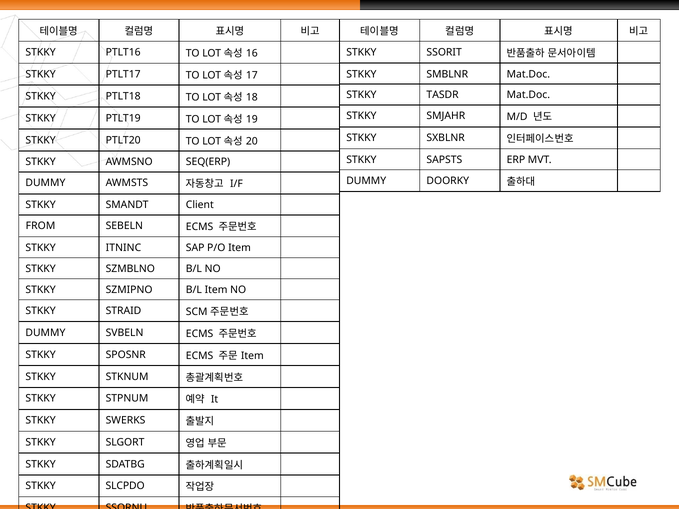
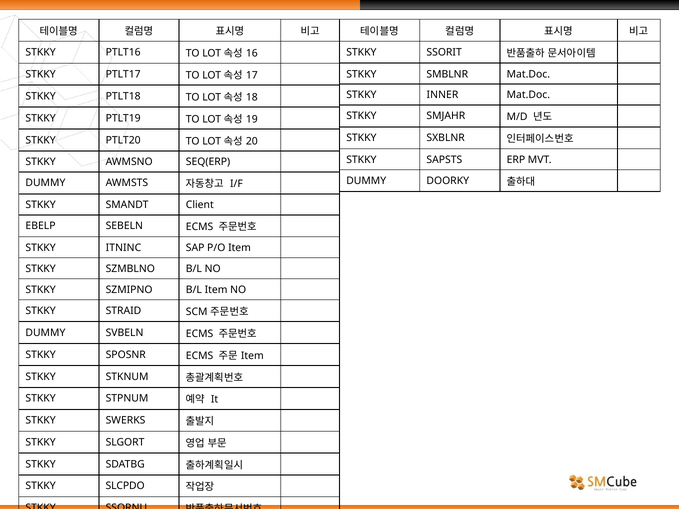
TASDR: TASDR -> INNER (442, 95)
FROM: FROM -> EBELP (41, 226)
